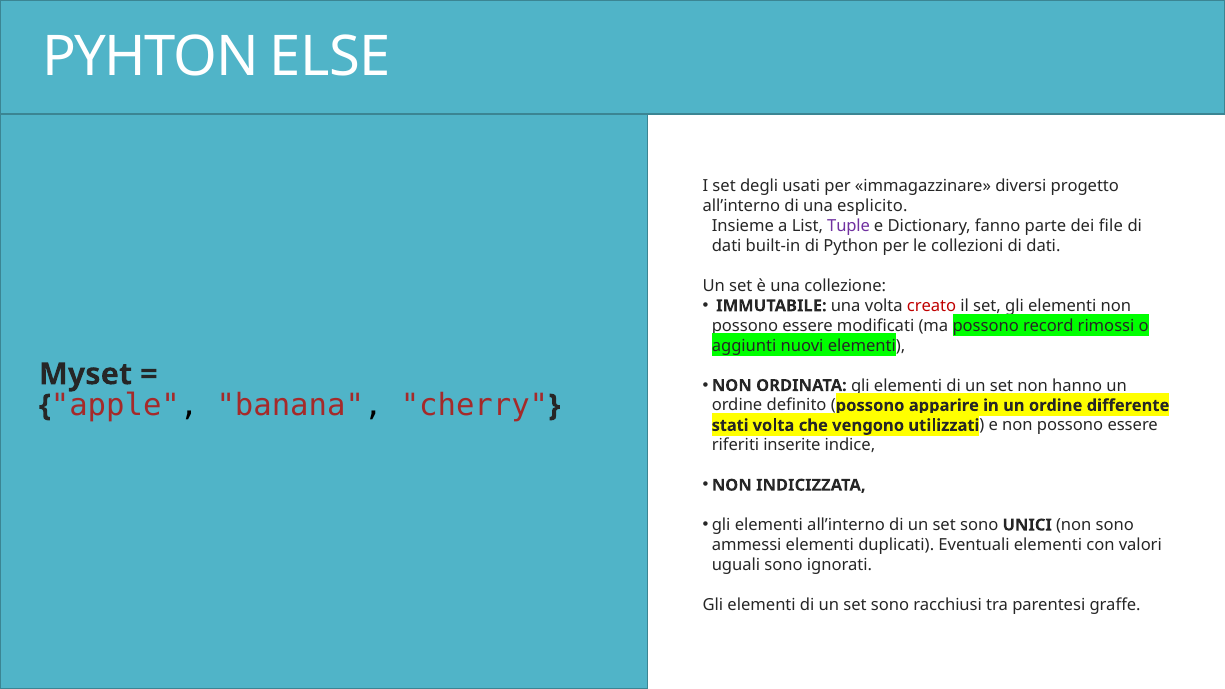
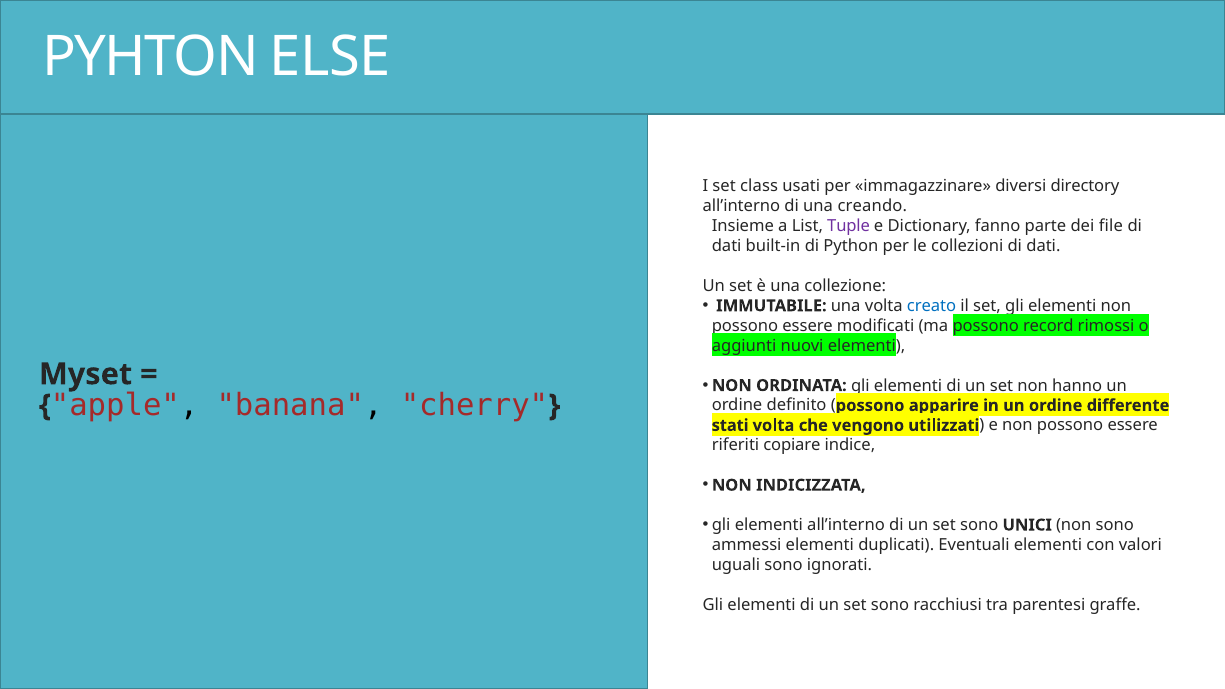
degli: degli -> class (759, 186)
progetto: progetto -> directory (1085, 186)
esplicito: esplicito -> creando (872, 206)
creato colour: red -> blue (932, 306)
inserite: inserite -> copiare (792, 445)
